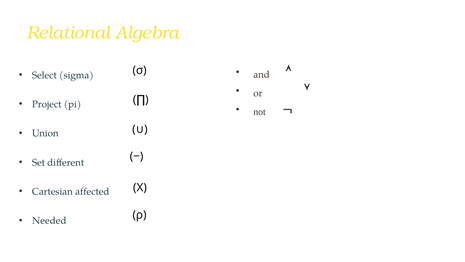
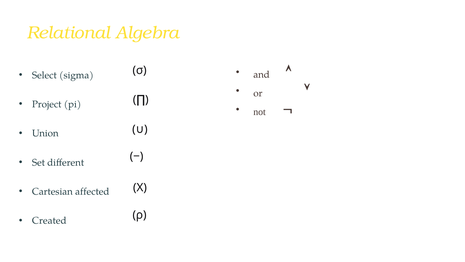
Needed: Needed -> Created (49, 220)
